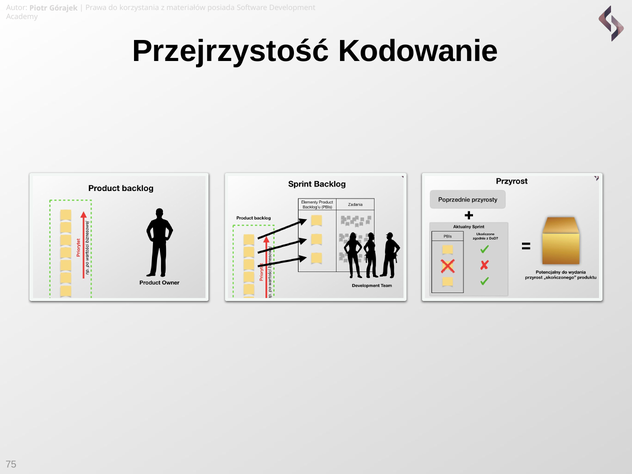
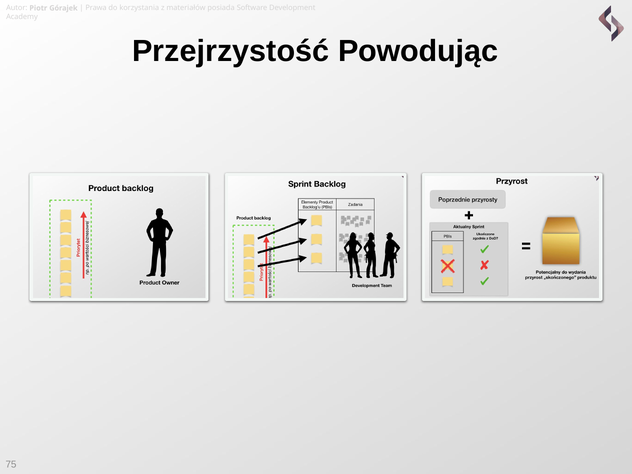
Kodowanie: Kodowanie -> Powodując (418, 51)
